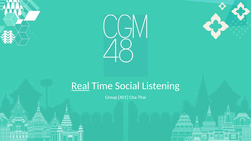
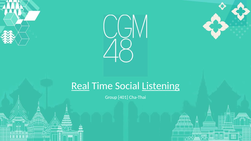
Listening underline: none -> present (161, 86)
